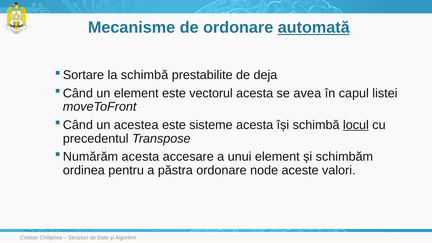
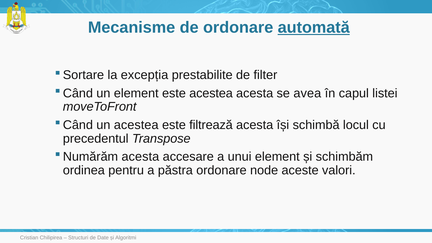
la schimbă: schimbă -> excepția (145, 75)
deja: deja -> filter (265, 75)
este vectorul: vectorul -> acestea (211, 93)
sisteme: sisteme -> filtrează (211, 125)
locul underline: present -> none (356, 125)
